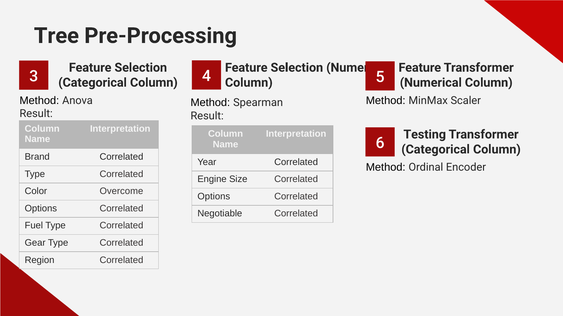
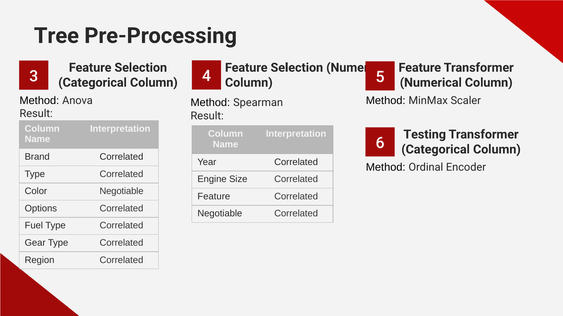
Color Overcome: Overcome -> Negotiable (122, 192)
Options: Options -> Feature (214, 197)
